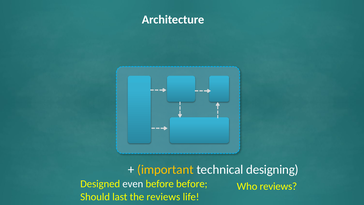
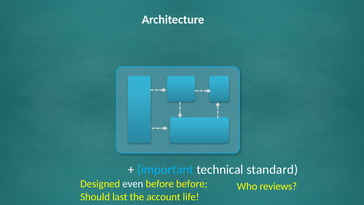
important colour: yellow -> light blue (165, 169)
designing: designing -> standard (272, 169)
the reviews: reviews -> account (163, 197)
